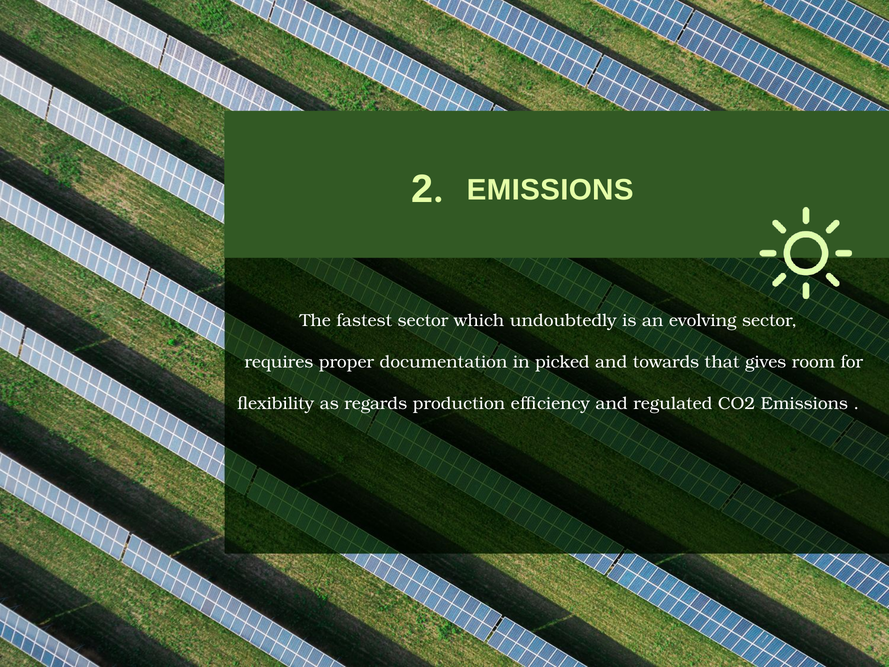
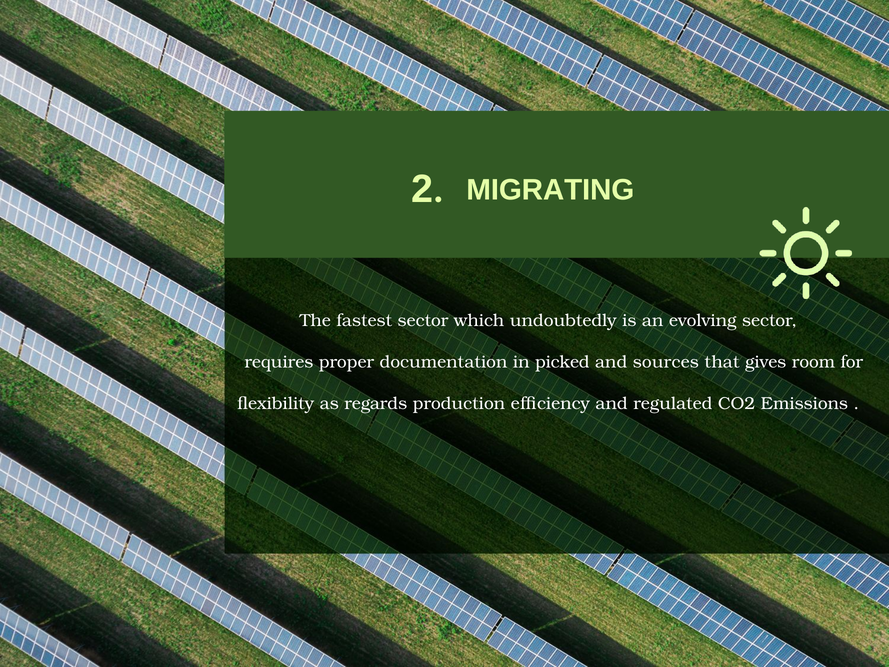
EMISSIONS: EMISSIONS -> MIGRATING (550, 190)
towards: towards -> sources (666, 362)
